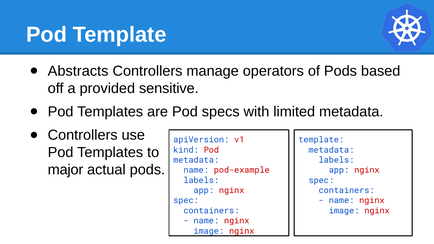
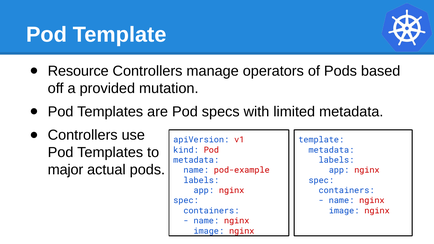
Abstracts: Abstracts -> Resource (78, 71)
sensitive: sensitive -> mutation (169, 88)
